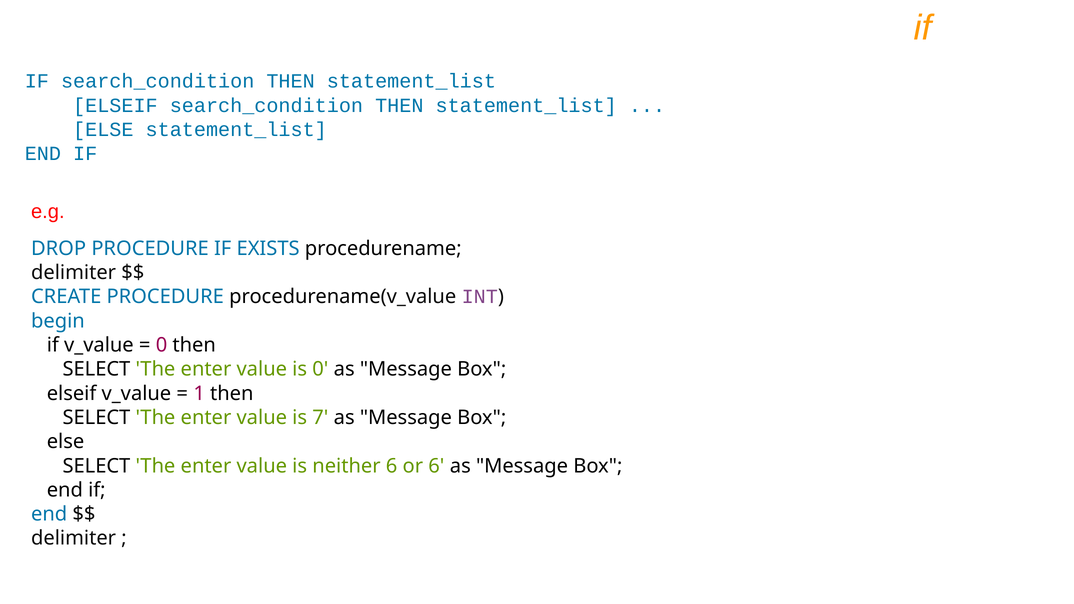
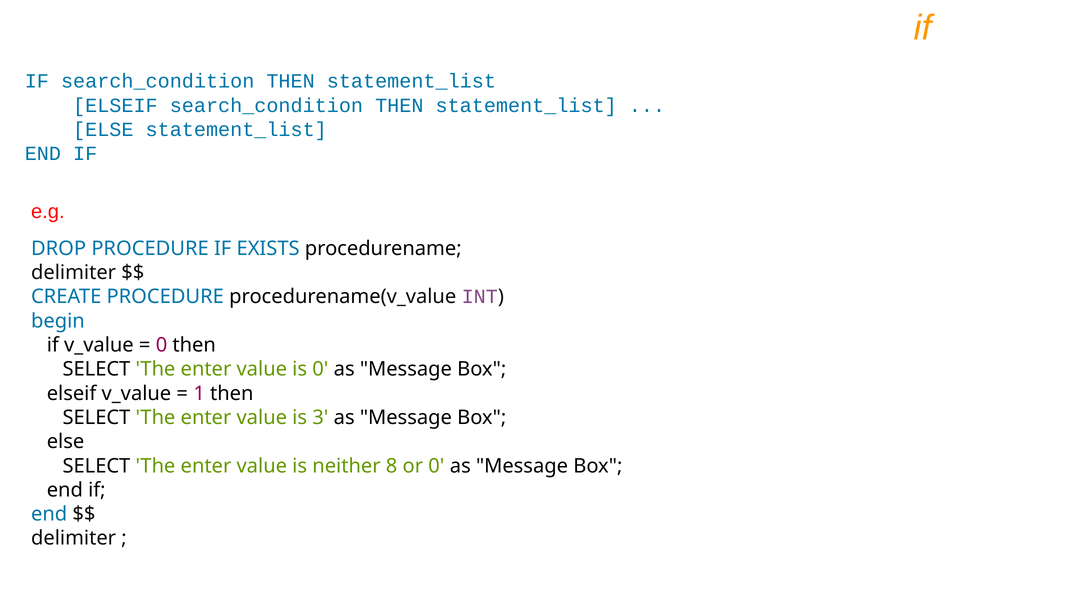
7: 7 -> 3 (320, 418)
neither 6: 6 -> 8 (392, 466)
or 6: 6 -> 0 (436, 466)
